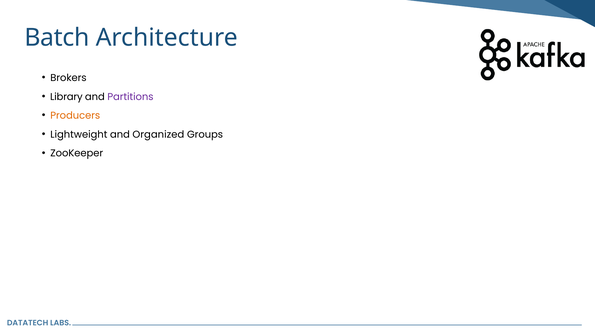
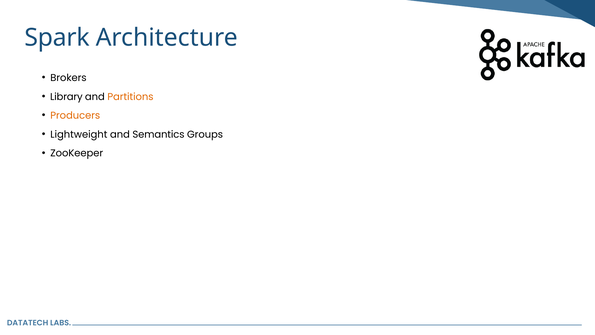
Batch: Batch -> Spark (57, 38)
Partitions colour: purple -> orange (130, 97)
Organized: Organized -> Semantics (158, 134)
